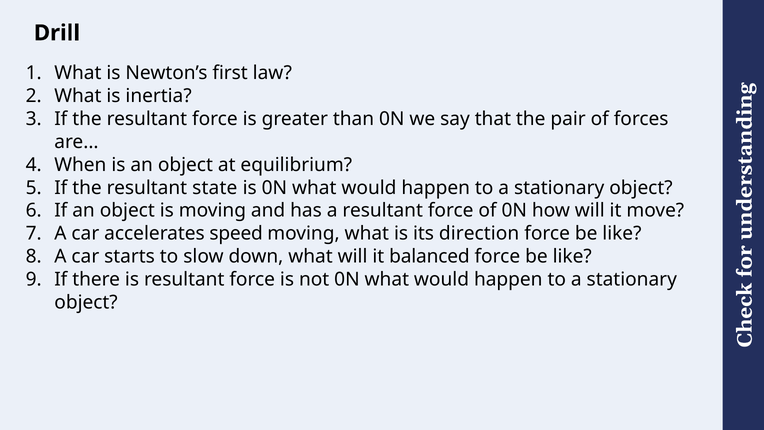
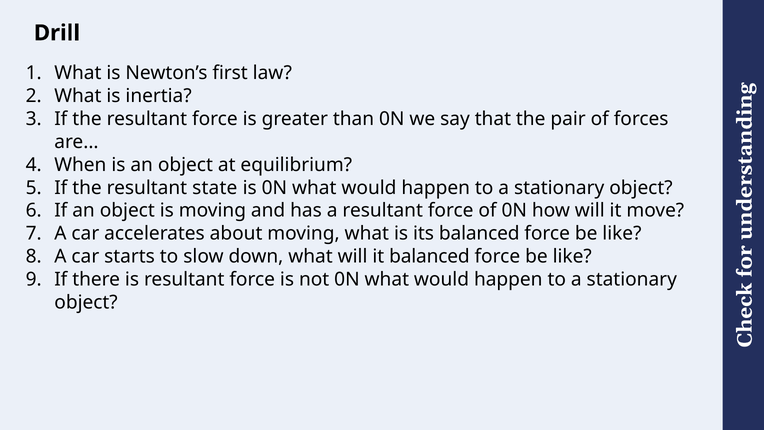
speed: speed -> about (236, 233)
its direction: direction -> balanced (479, 233)
